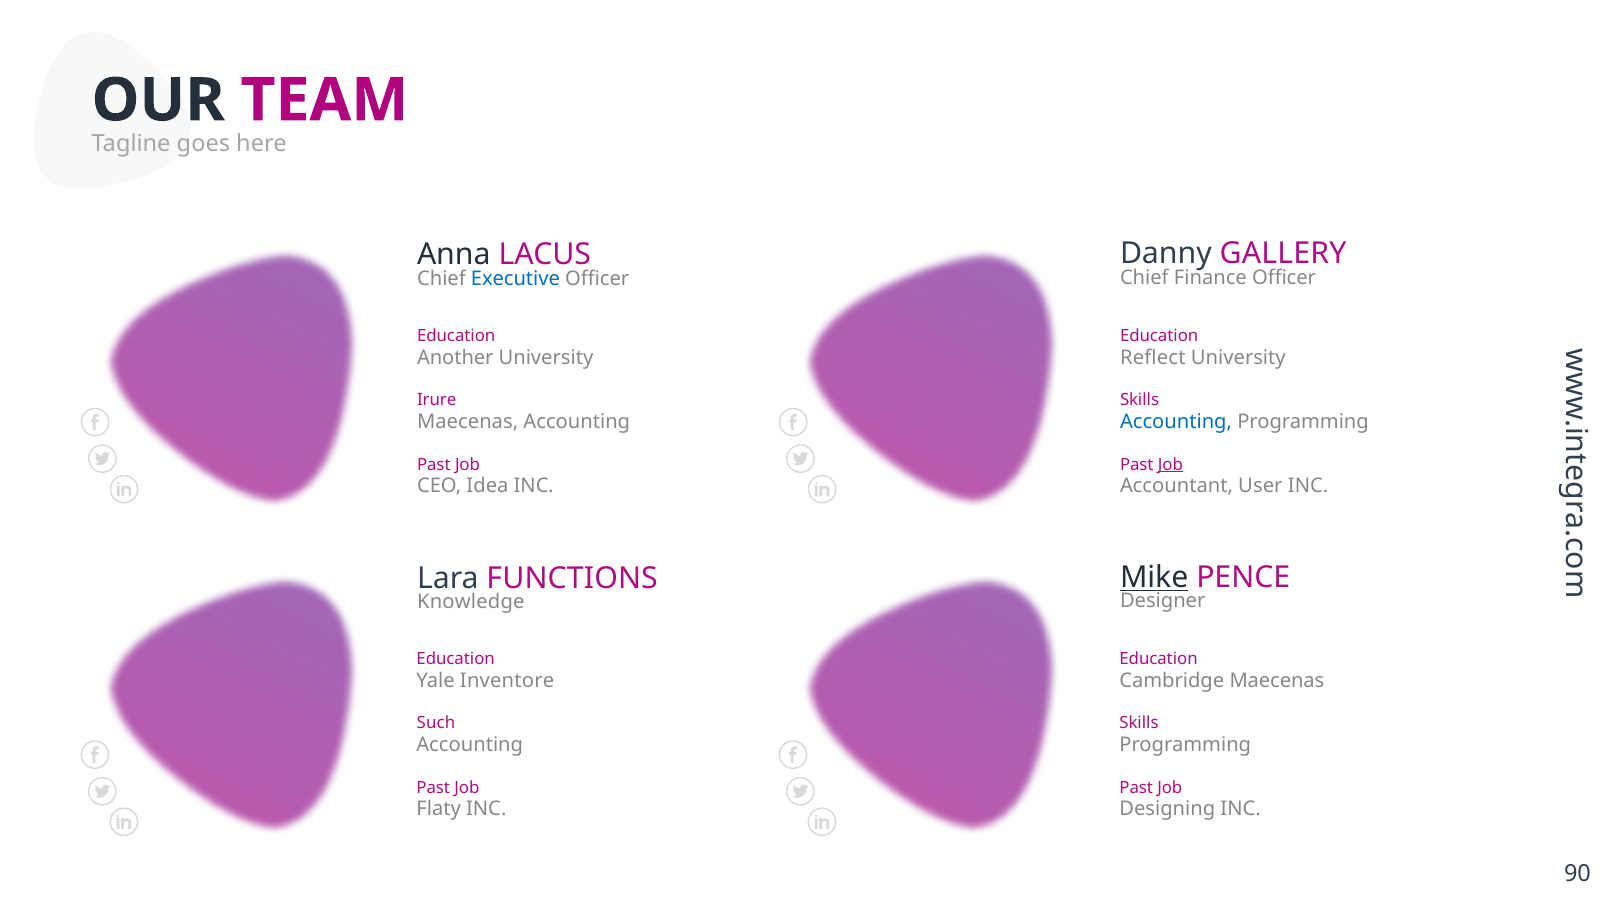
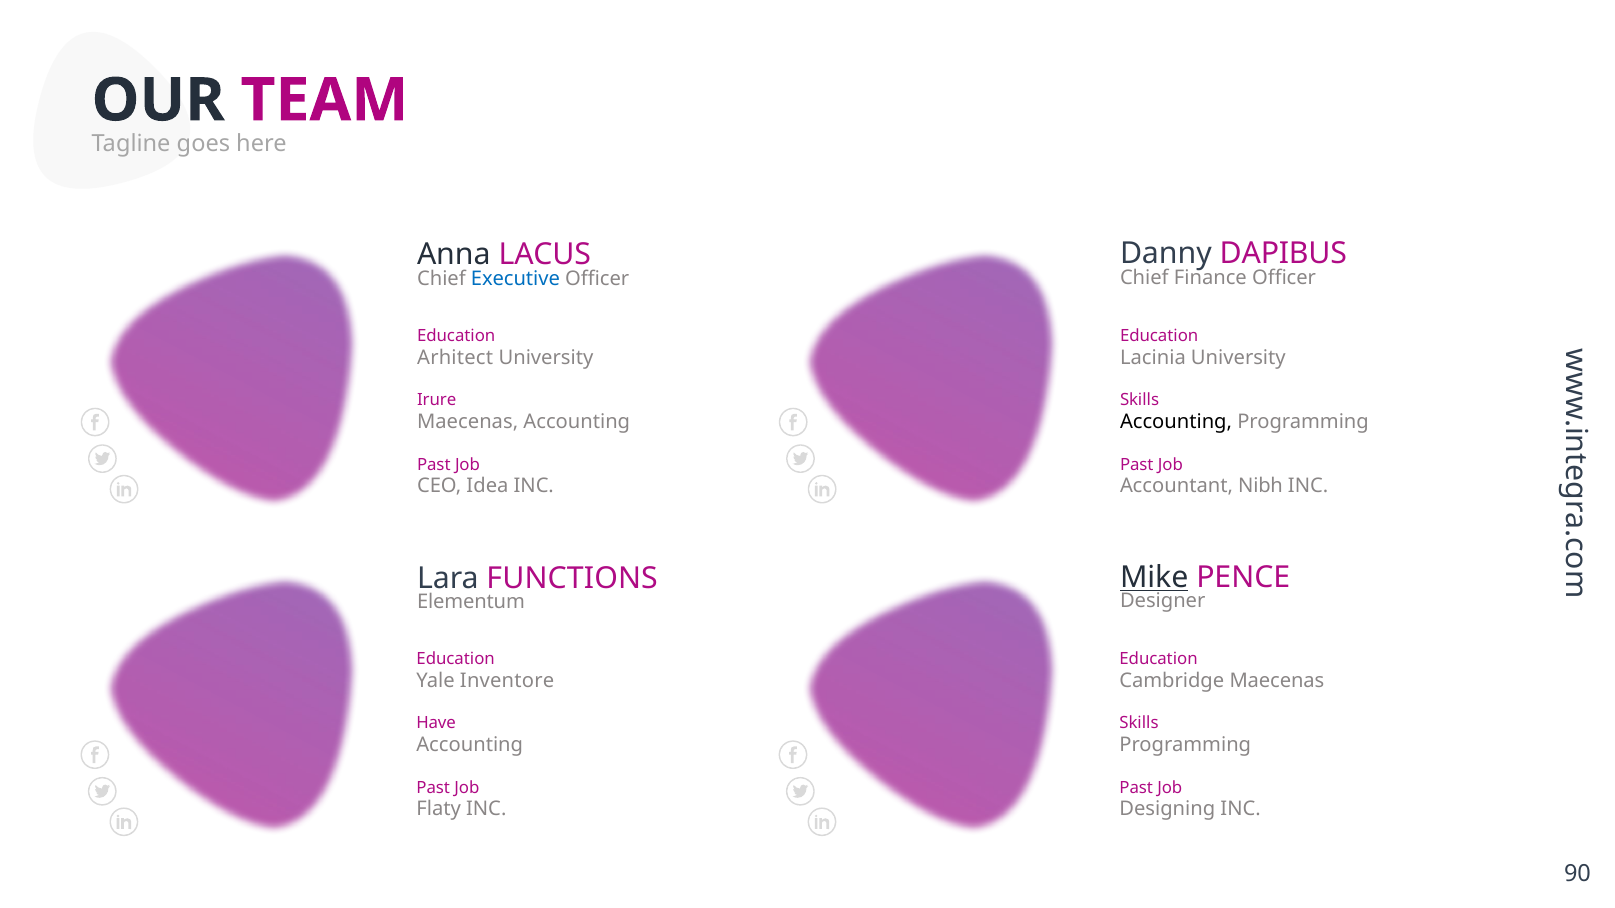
GALLERY: GALLERY -> DAPIBUS (1283, 254)
Another: Another -> Arhitect (455, 358)
Reflect: Reflect -> Lacinia (1153, 358)
Accounting colour: blue -> black (1176, 422)
Job underline: present -> none (1170, 465)
User: User -> Nibh (1261, 486)
Knowledge: Knowledge -> Elementum (471, 602)
Such: Such -> Have (436, 723)
